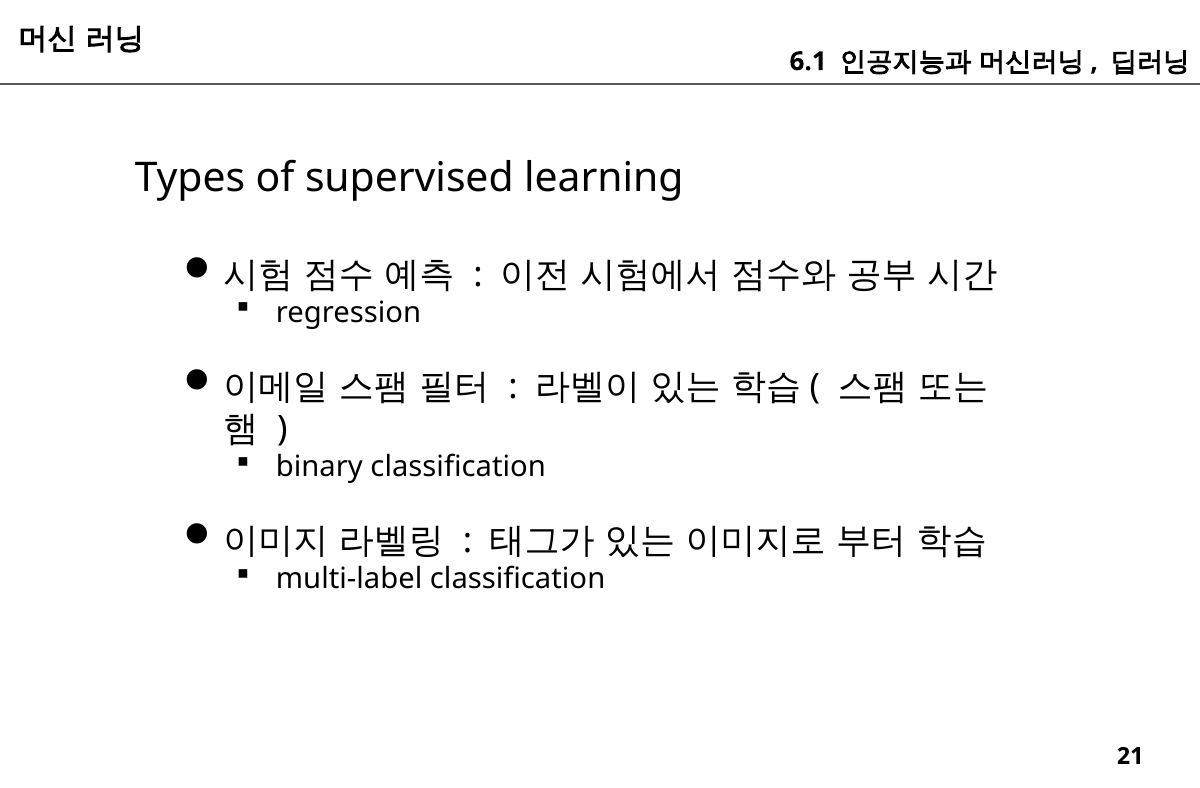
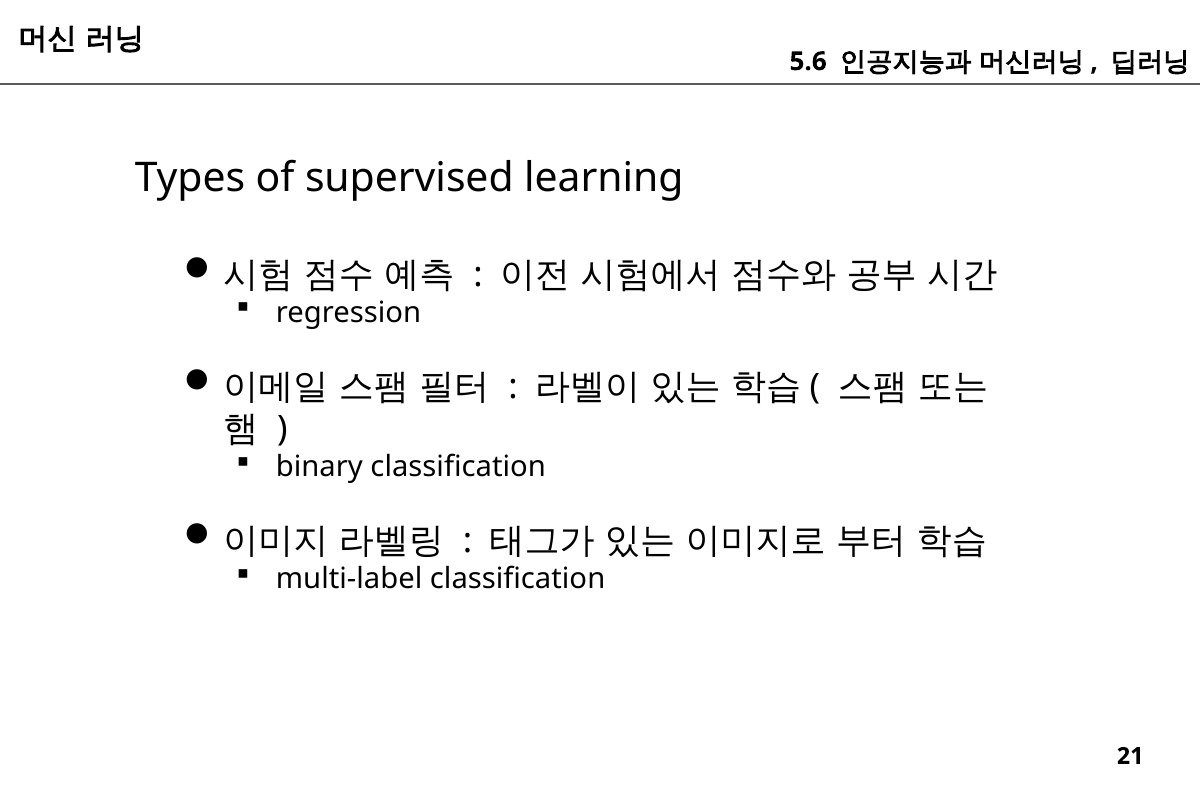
6.1: 6.1 -> 5.6 (808, 62)
